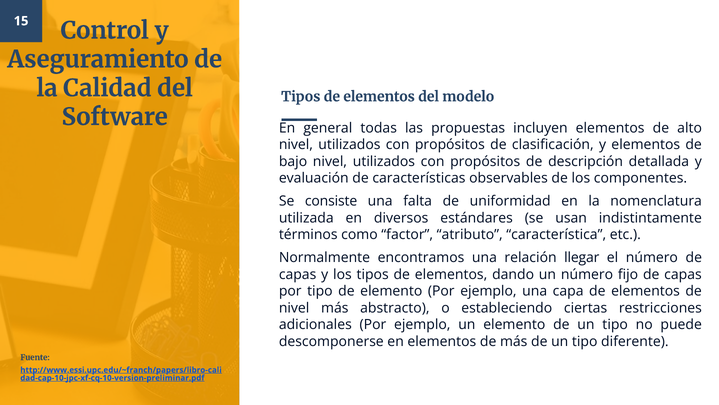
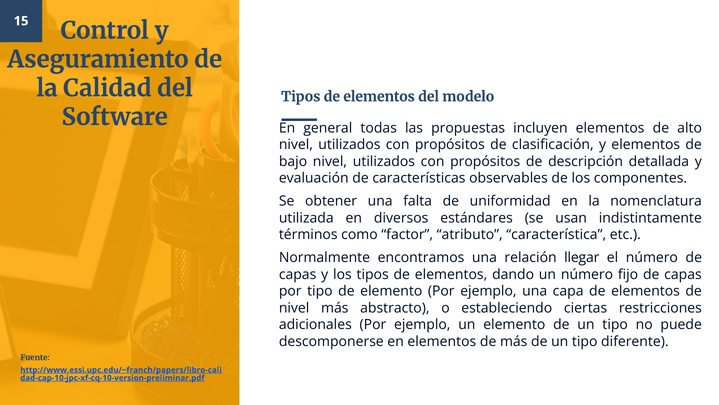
consiste: consiste -> obtener (331, 201)
